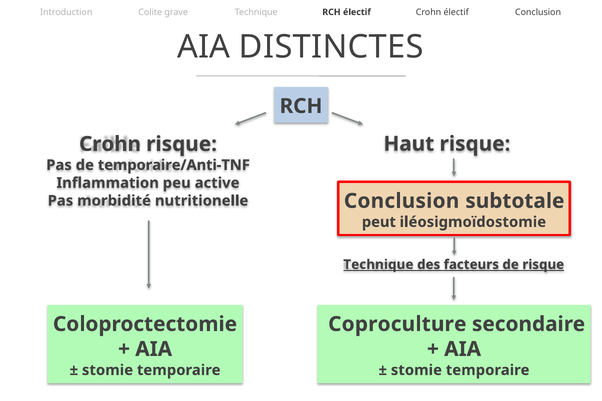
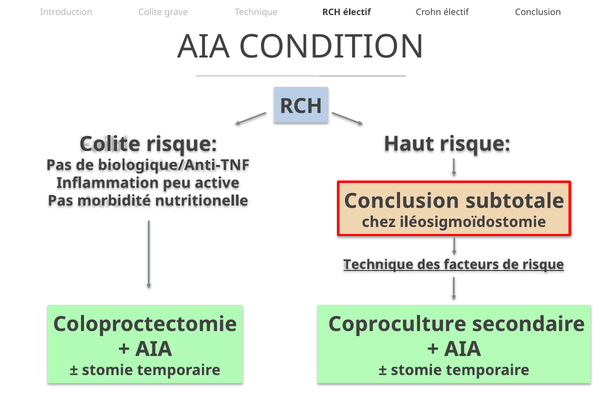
DISTINCTES: DISTINCTES -> CONDITION (332, 47)
Crohn: Crohn -> Colite (110, 144)
temporaire/Anti-TNF: temporaire/Anti-TNF -> biologique/Anti-TNF (174, 165)
peut: peut -> chez (379, 222)
